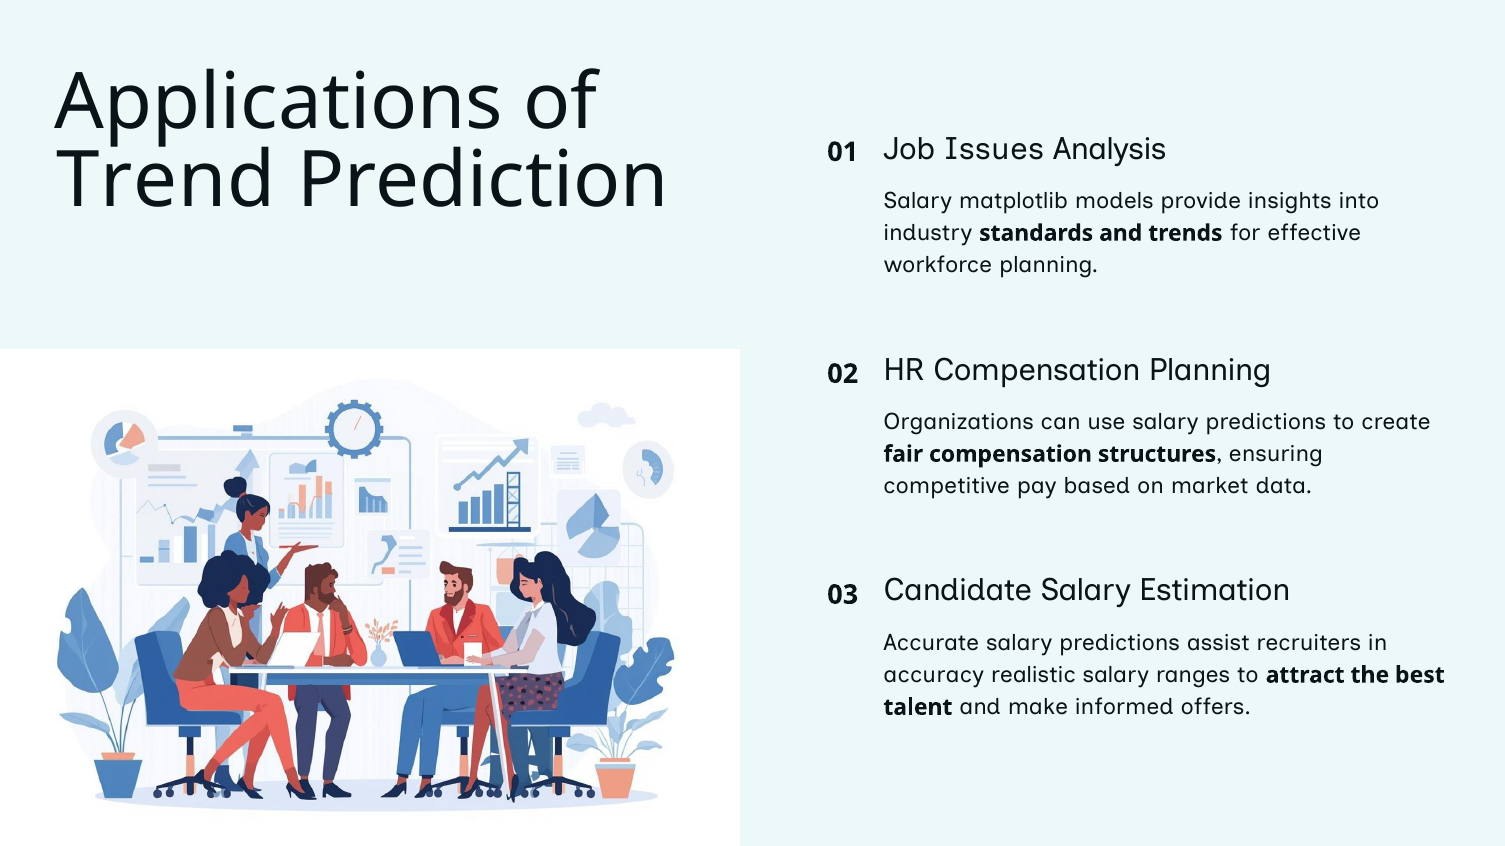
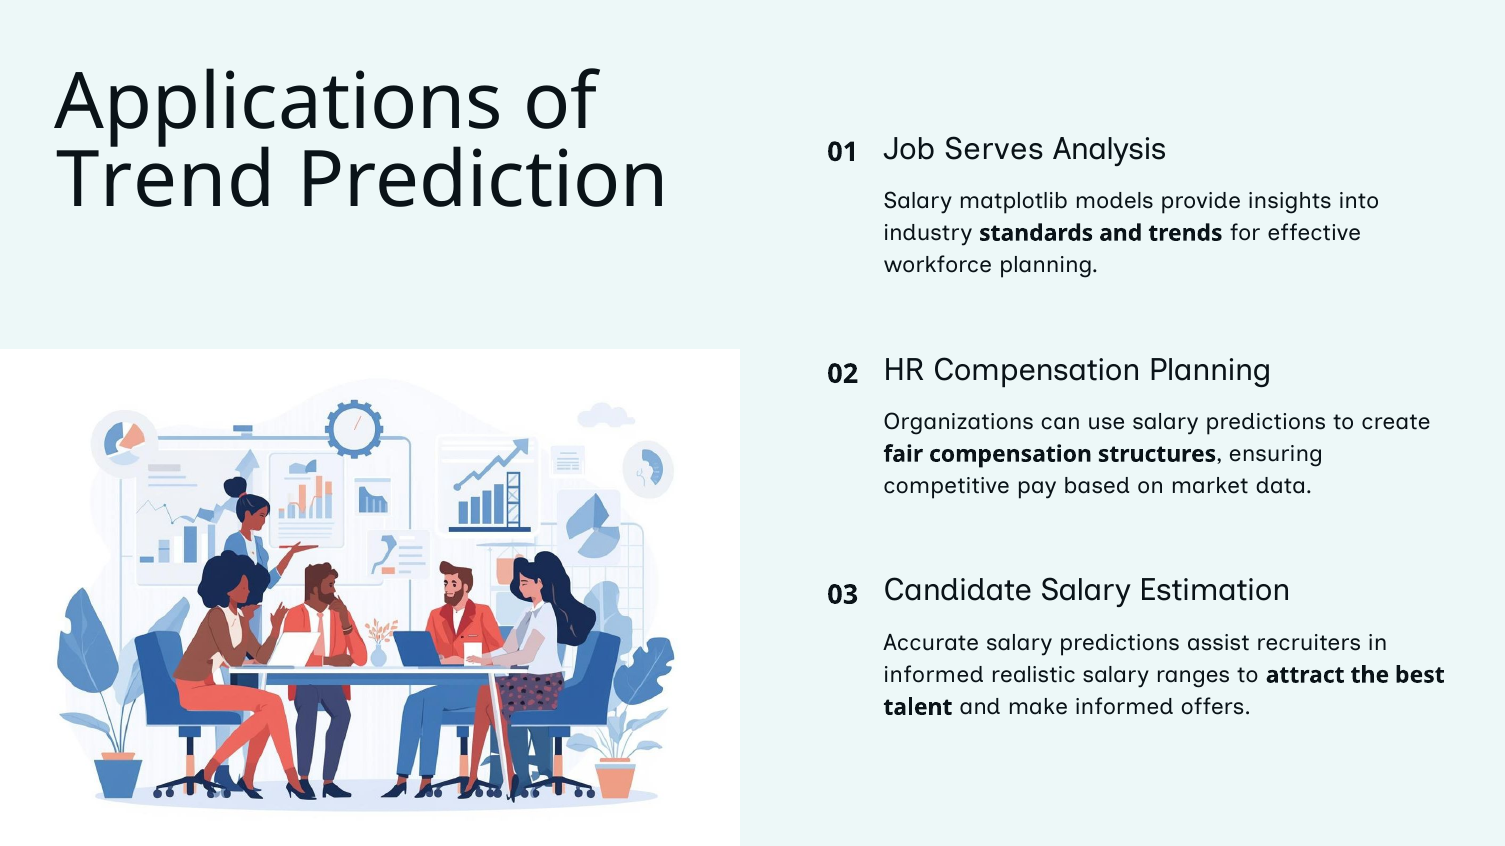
Issues: Issues -> Serves (994, 149)
accuracy: accuracy -> informed (934, 675)
